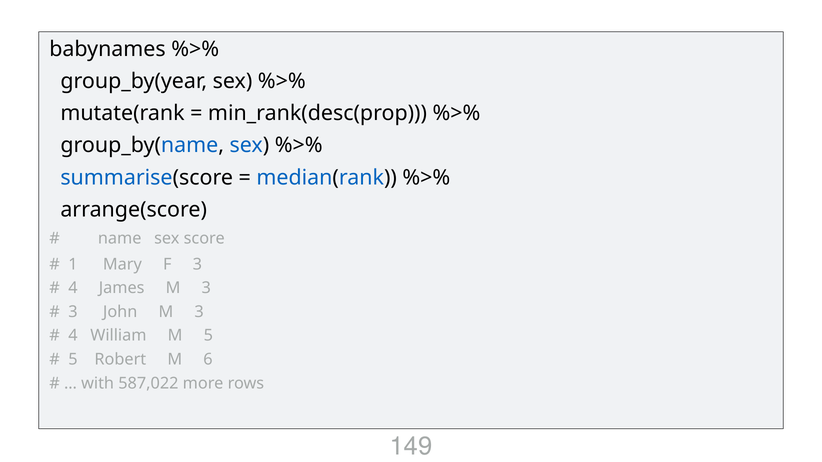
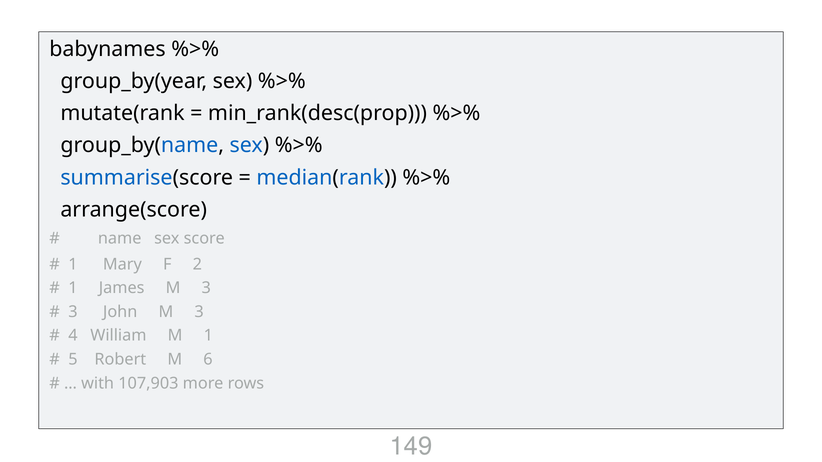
F 3: 3 -> 2 (197, 264)
4: 4 -> 1 (73, 288)
M 5: 5 -> 1 (208, 336)
587,022: 587,022 -> 107,903 (148, 384)
